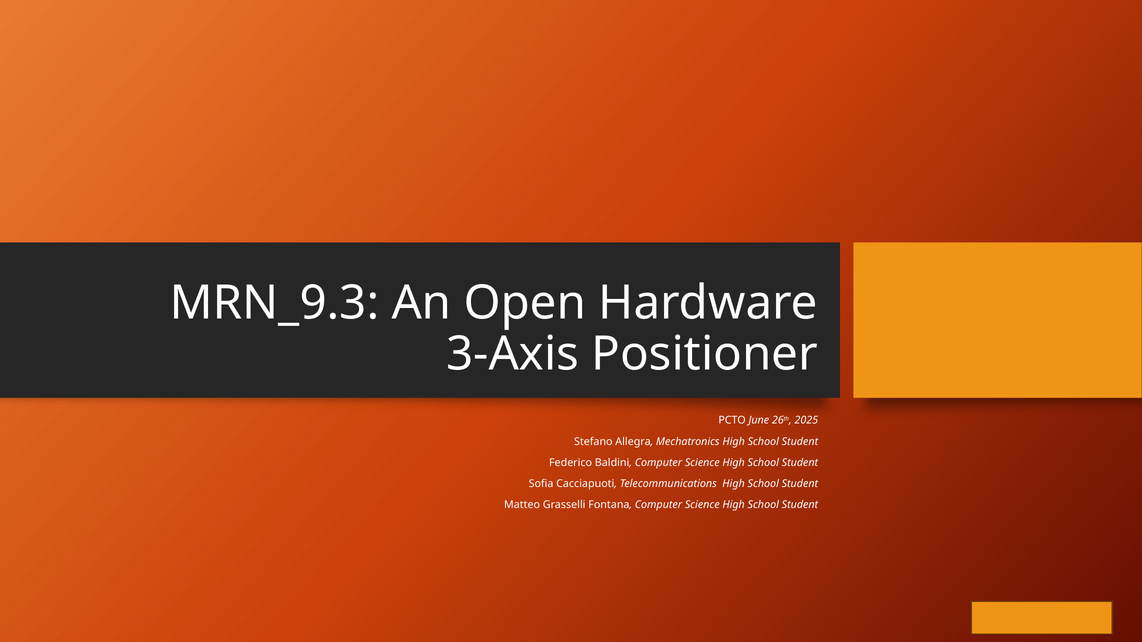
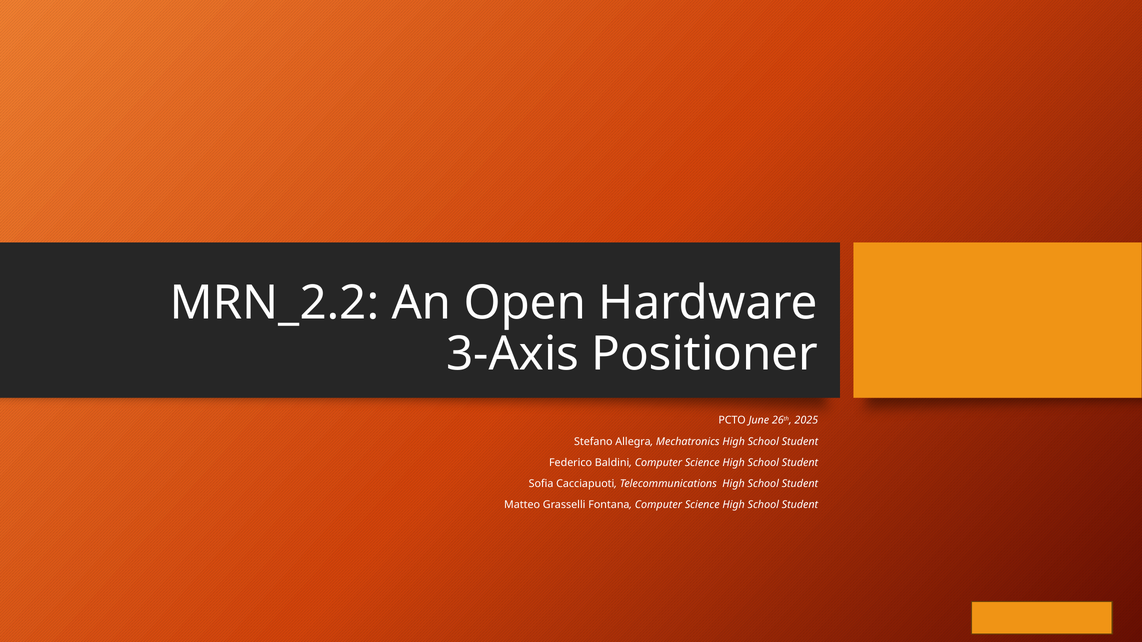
MRN_9.3: MRN_9.3 -> MRN_2.2 (274, 303)
